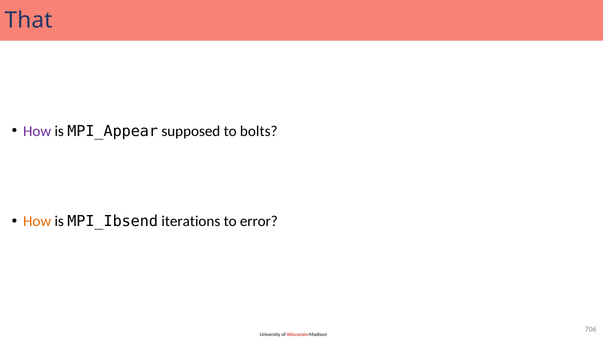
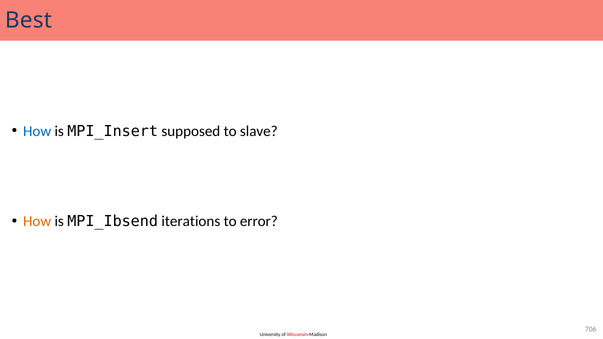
That: That -> Best (28, 20)
How colour: purple -> blue (37, 131)
MPI_Appear: MPI_Appear -> MPI_Insert (113, 131)
bolts: bolts -> slave (259, 131)
